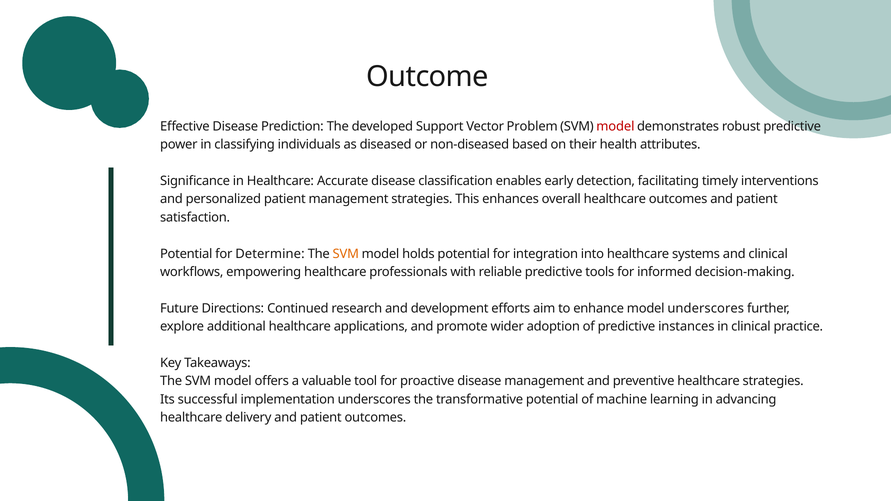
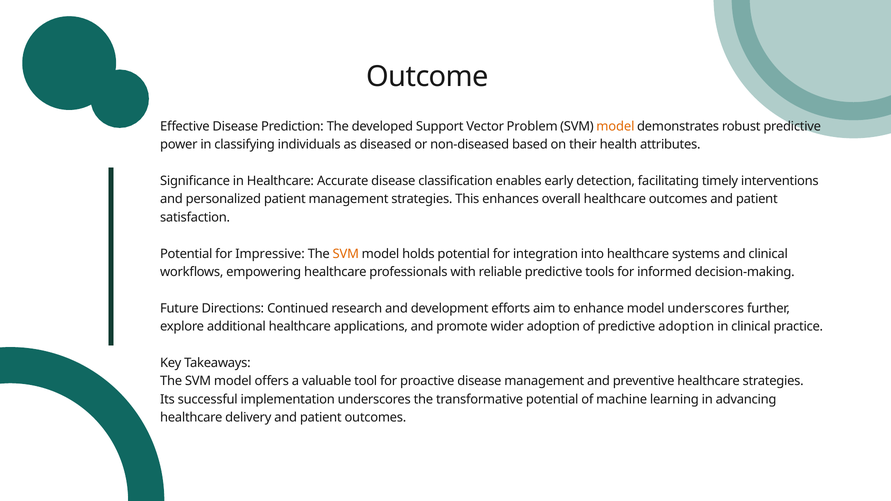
model colour: red -> orange (615, 126)
Determine: Determine -> Impressive (270, 254)
predictive instances: instances -> adoption (686, 327)
